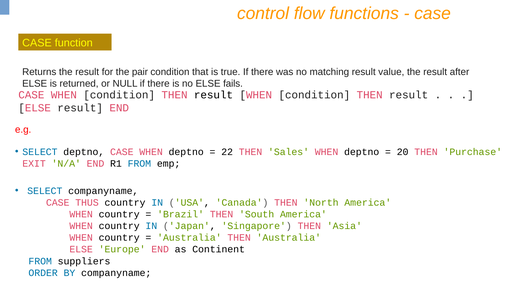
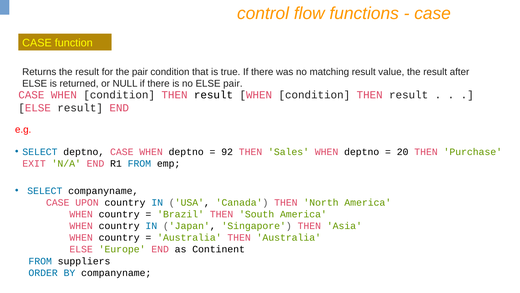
ELSE fails: fails -> pair (233, 84)
22: 22 -> 92 (227, 152)
THUS: THUS -> UPON (87, 202)
